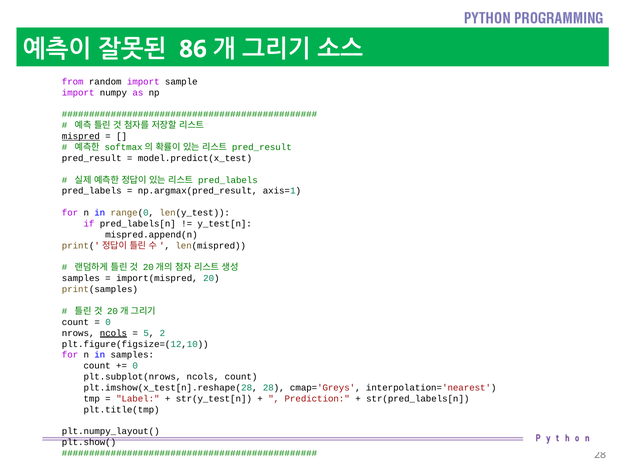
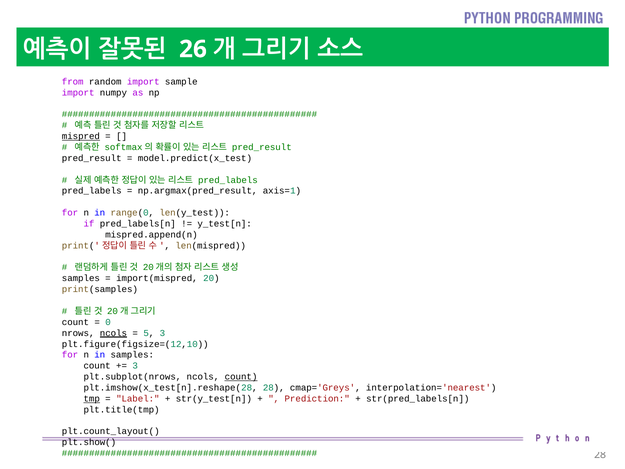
86: 86 -> 26 (193, 49)
5 2: 2 -> 3 (162, 333)
0: 0 -> 3 (135, 366)
count underline: none -> present (241, 377)
tmp underline: none -> present (92, 398)
plt.numpy_layout(: plt.numpy_layout( -> plt.count_layout( (111, 431)
